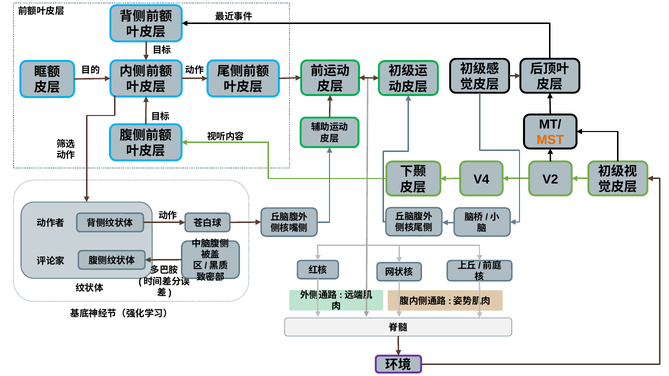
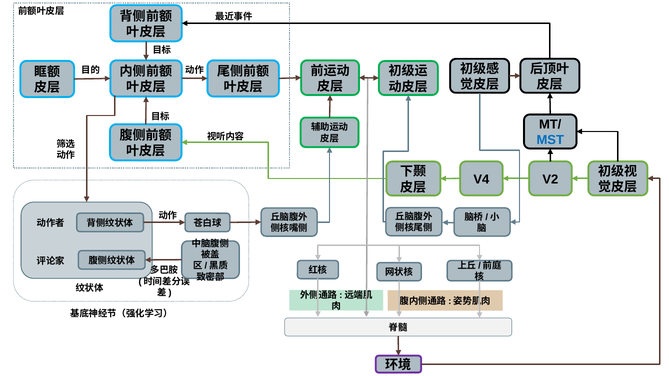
MST colour: orange -> blue (550, 140)
